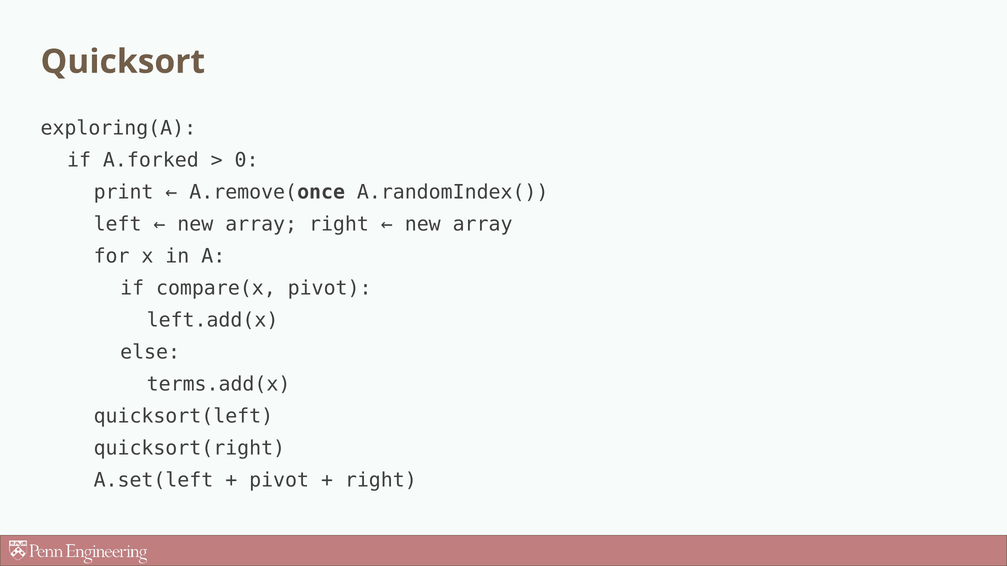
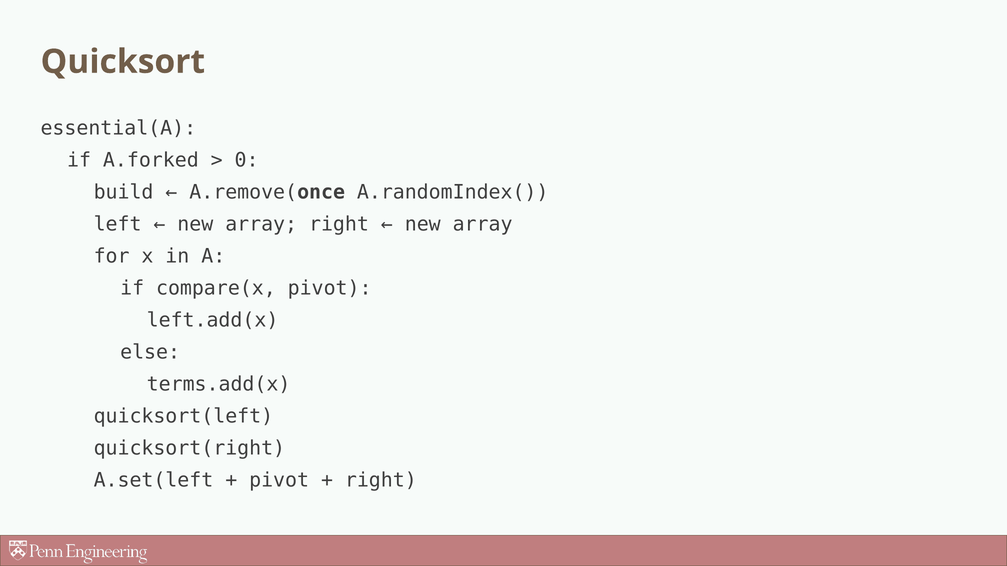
exploring(A: exploring(A -> essential(A (118, 128)
print: print -> build (124, 192)
